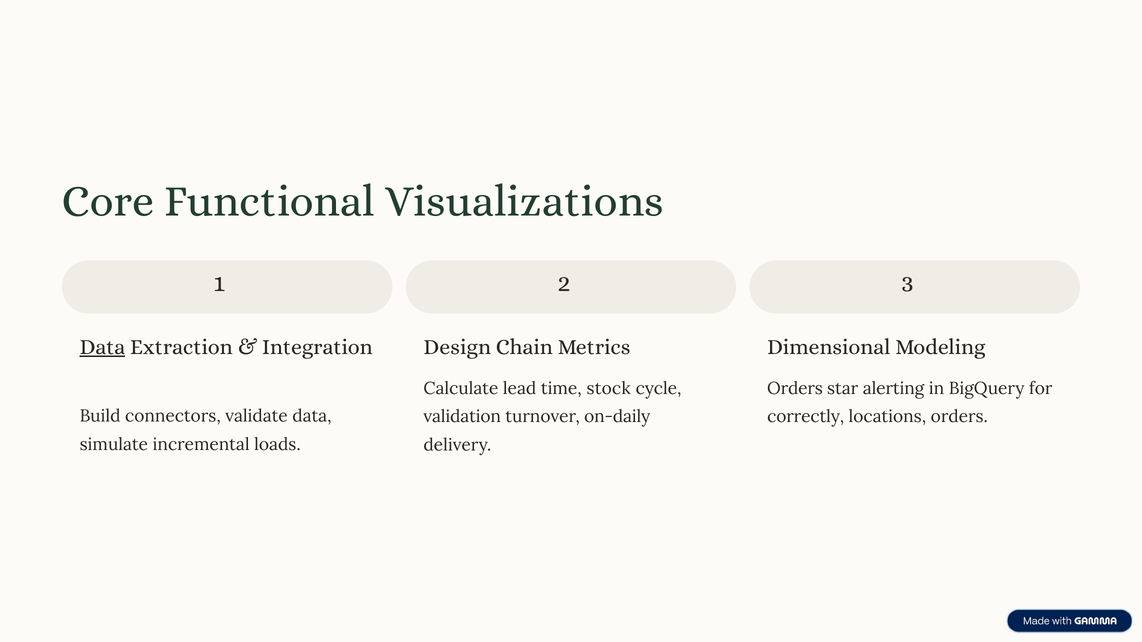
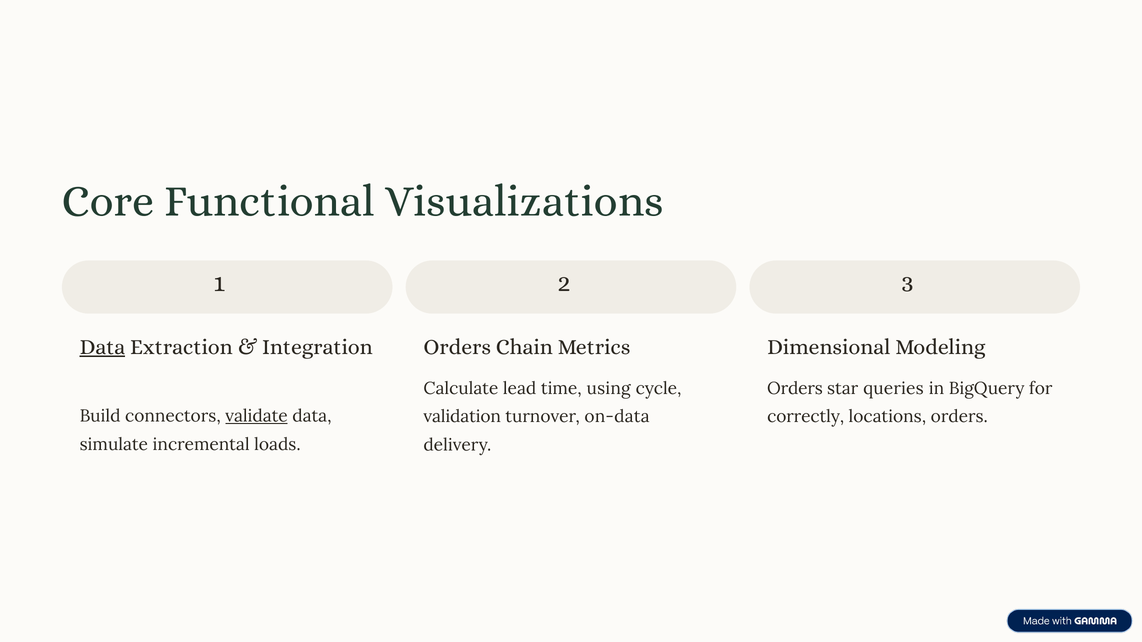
Design: Design -> Orders (457, 347)
stock: stock -> using (609, 389)
alerting: alerting -> queries (893, 389)
validate underline: none -> present (257, 416)
on-daily: on-daily -> on-data (617, 417)
